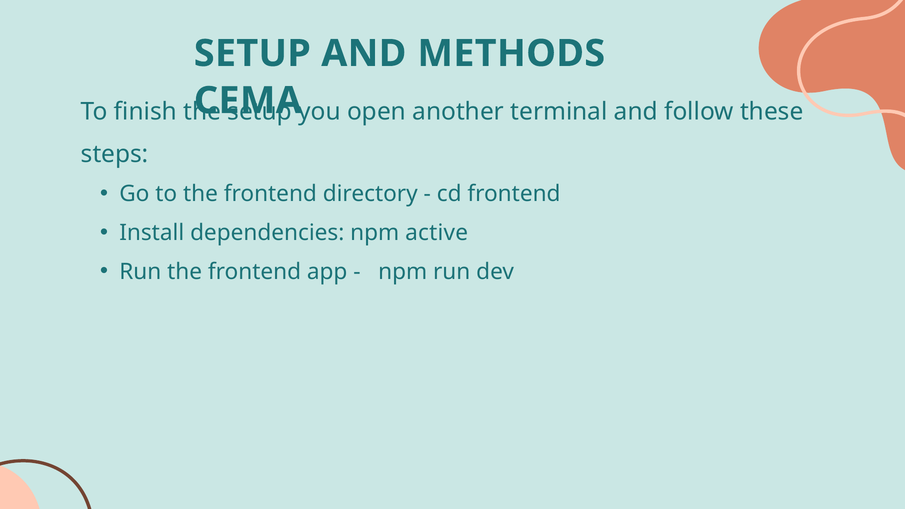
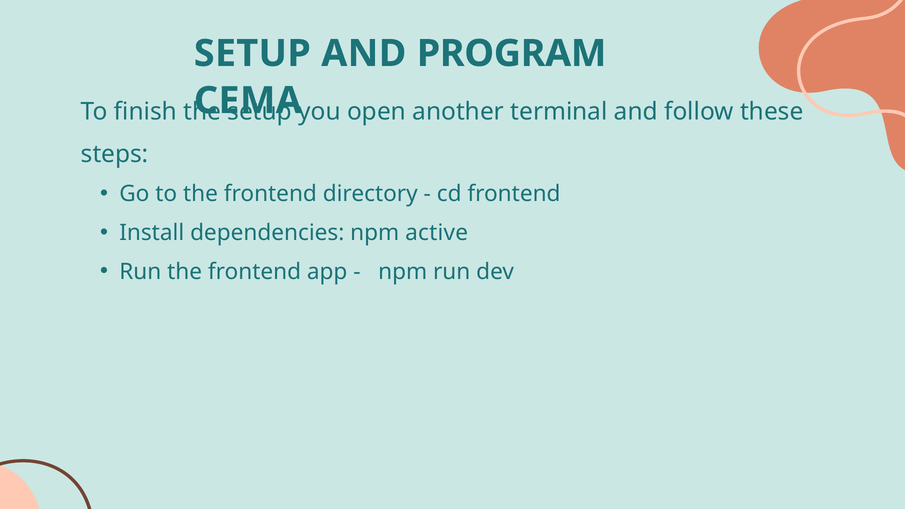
METHODS: METHODS -> PROGRAM (512, 54)
